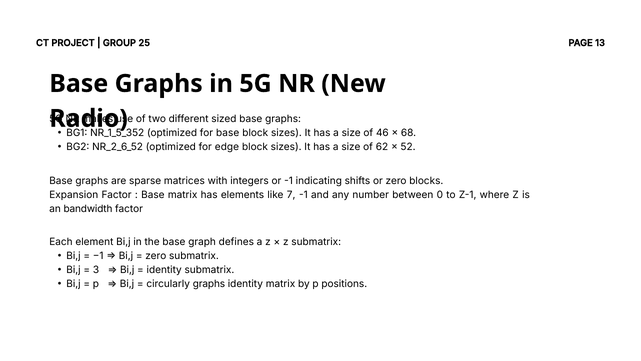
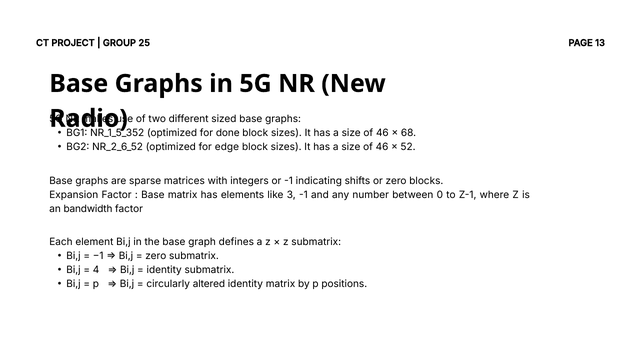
for base: base -> done (228, 133)
62: 62 -> 46 (382, 147)
7: 7 -> 3 (291, 195)
3: 3 -> 4 (96, 270)
circularly graphs: graphs -> altered (209, 284)
